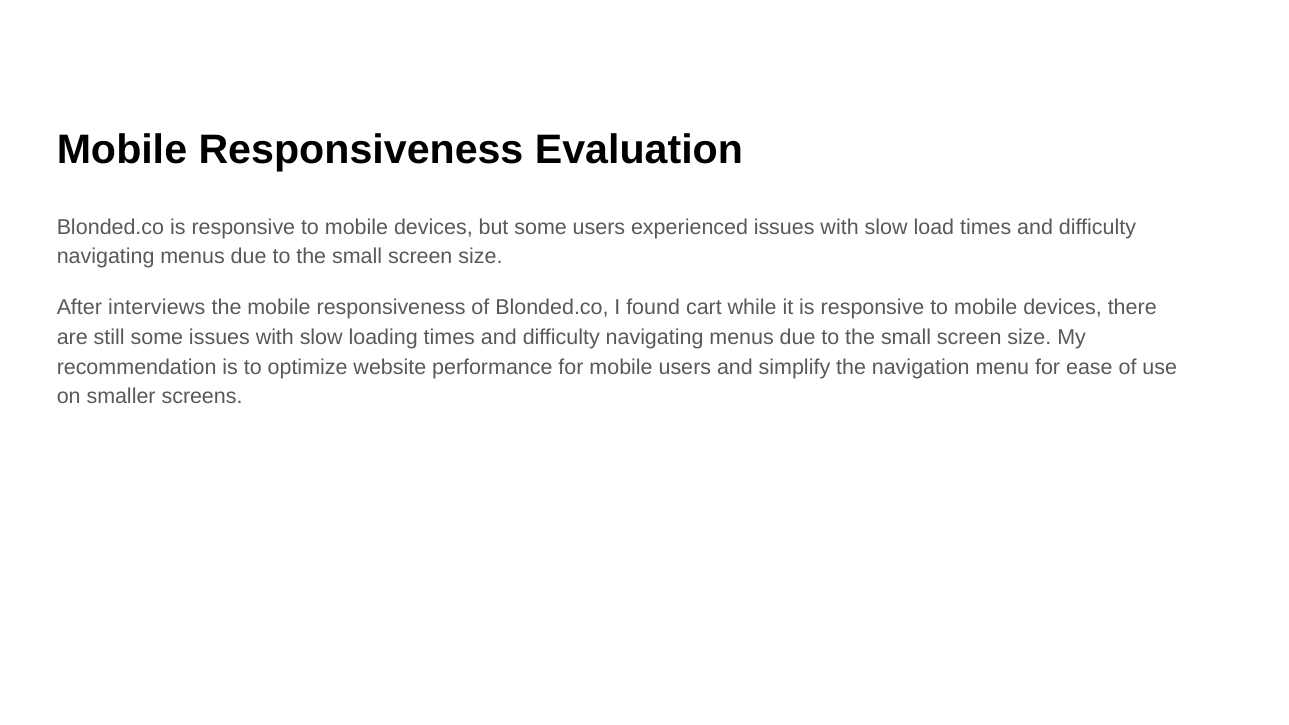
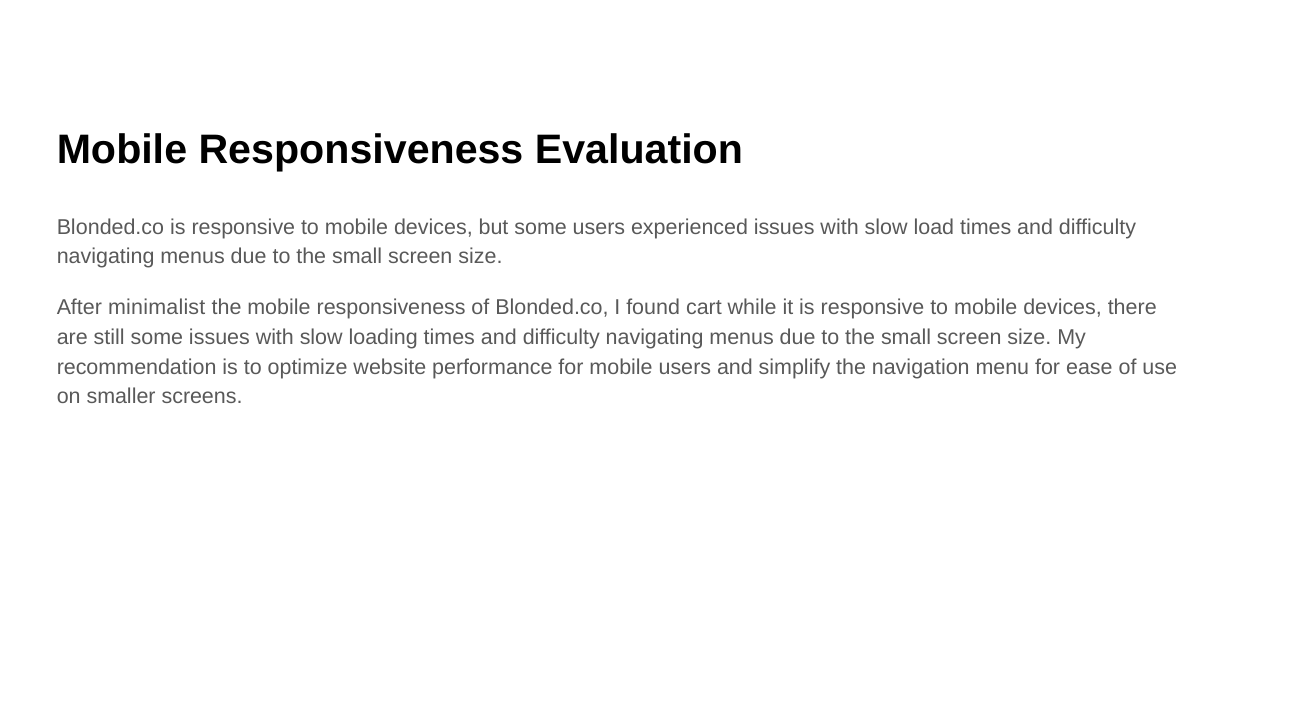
interviews: interviews -> minimalist (157, 308)
